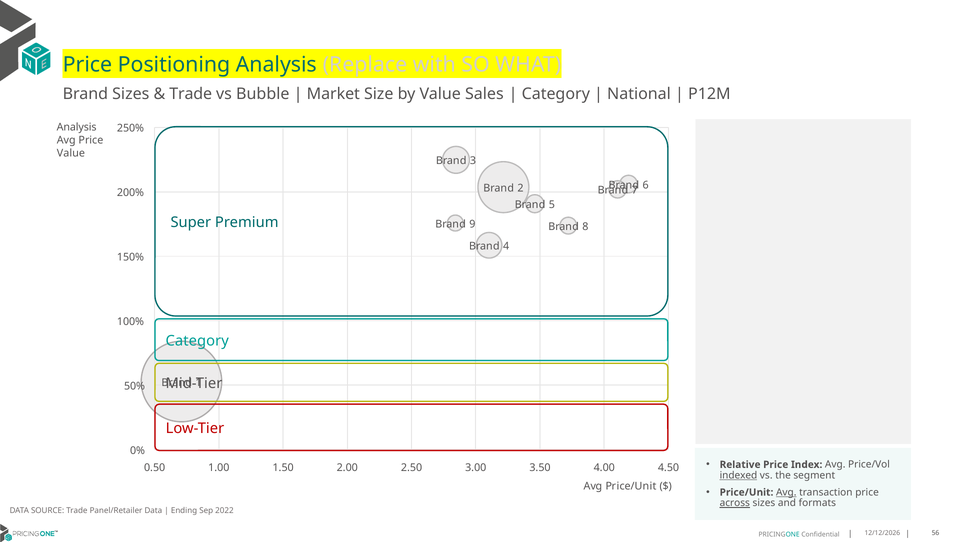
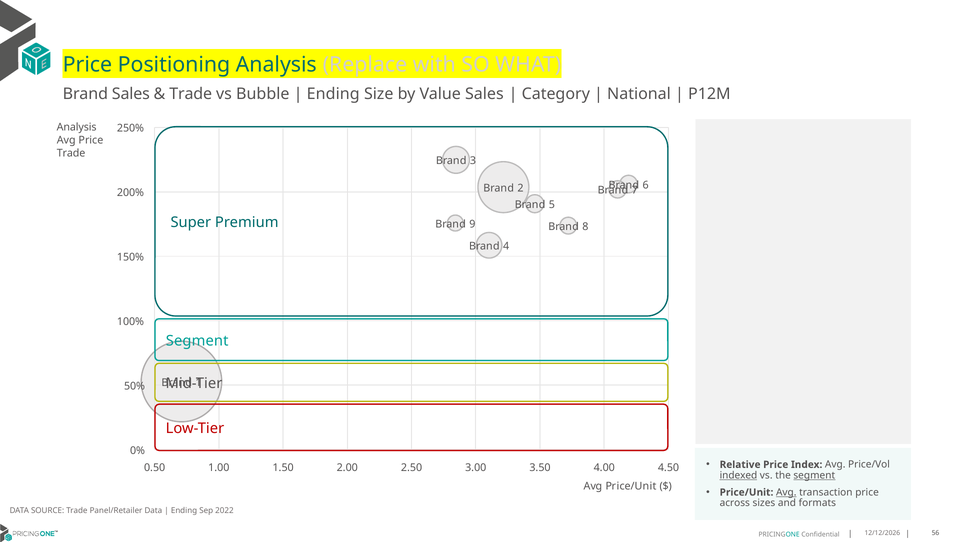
Brand Sizes: Sizes -> Sales (131, 94)
Market: Market -> Ending (333, 94)
Value: Value -> Trade (71, 153)
Category: Category -> Segment (197, 340)
segment underline: none -> present (814, 475)
across underline: present -> none (735, 503)
